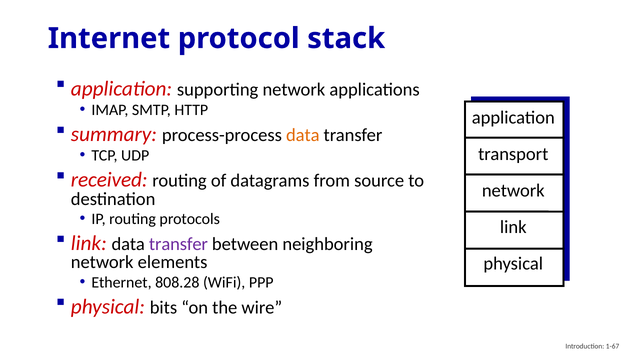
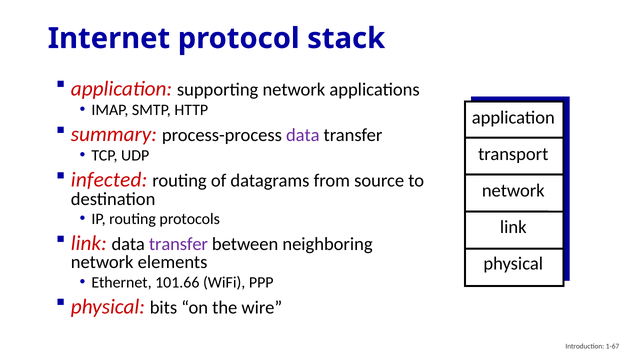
data colour: orange -> purple (303, 135)
received: received -> infected (109, 180)
808.28: 808.28 -> 101.66 (177, 282)
